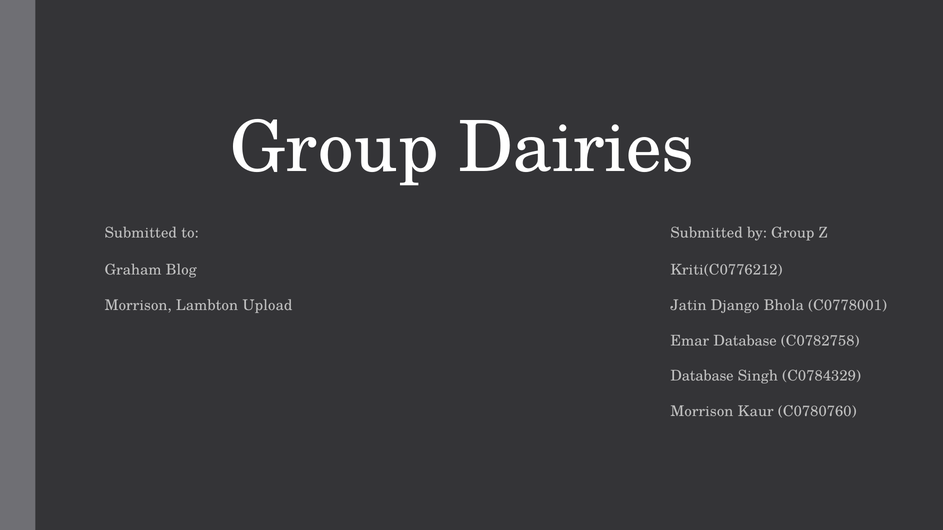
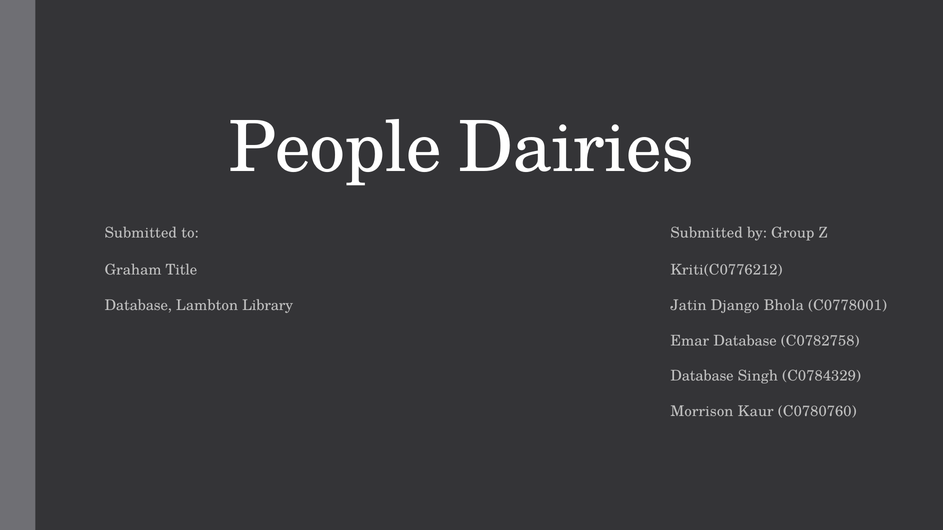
Group: Group -> People (335, 148)
Blog: Blog -> Title (181, 270)
Morrison: Morrison -> Database (138, 306)
Upload: Upload -> Library (268, 306)
